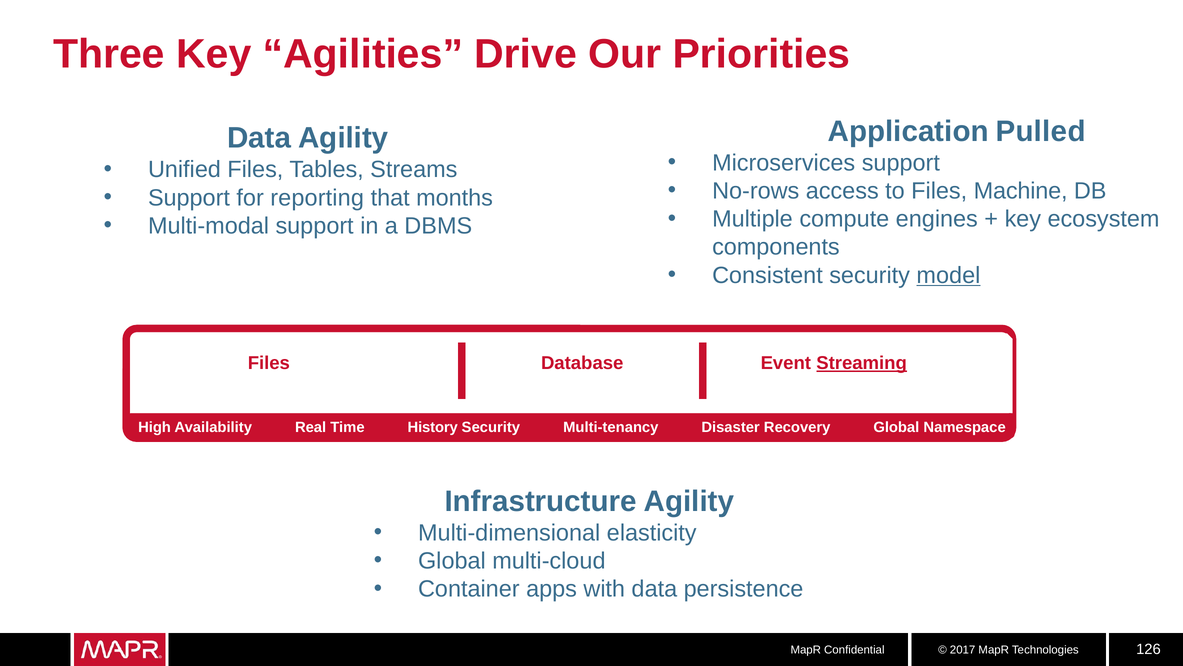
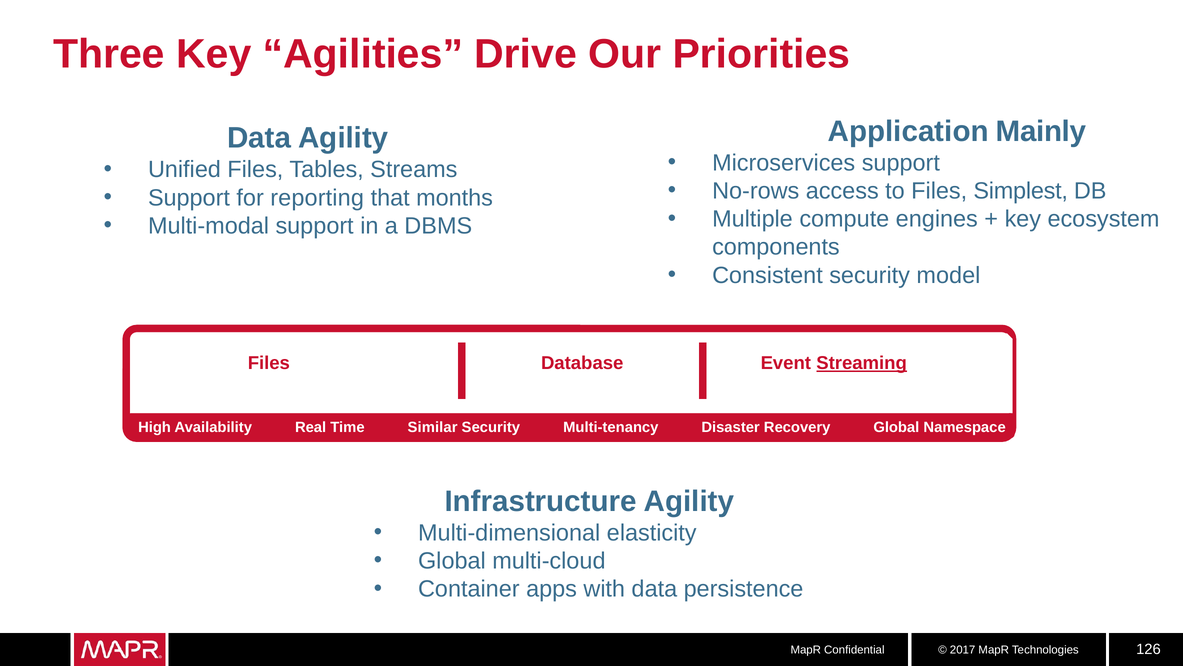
Pulled: Pulled -> Mainly (1041, 131)
Machine: Machine -> Simplest (1021, 191)
model underline: present -> none (948, 275)
History: History -> Similar (433, 427)
